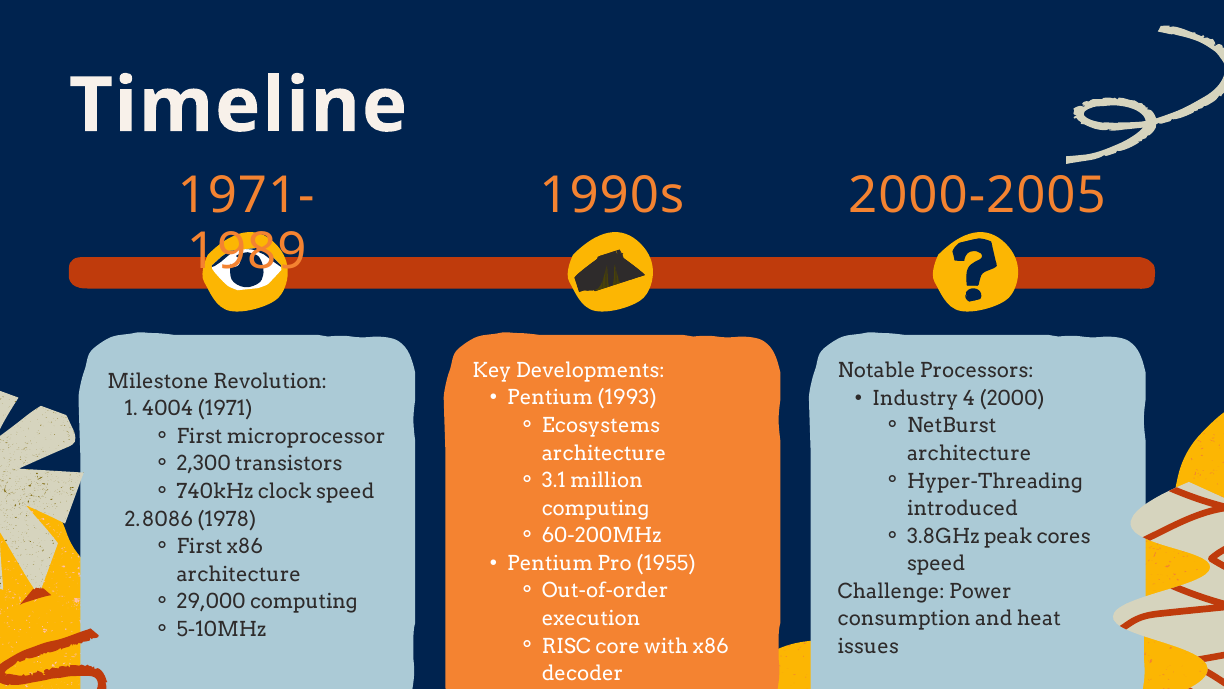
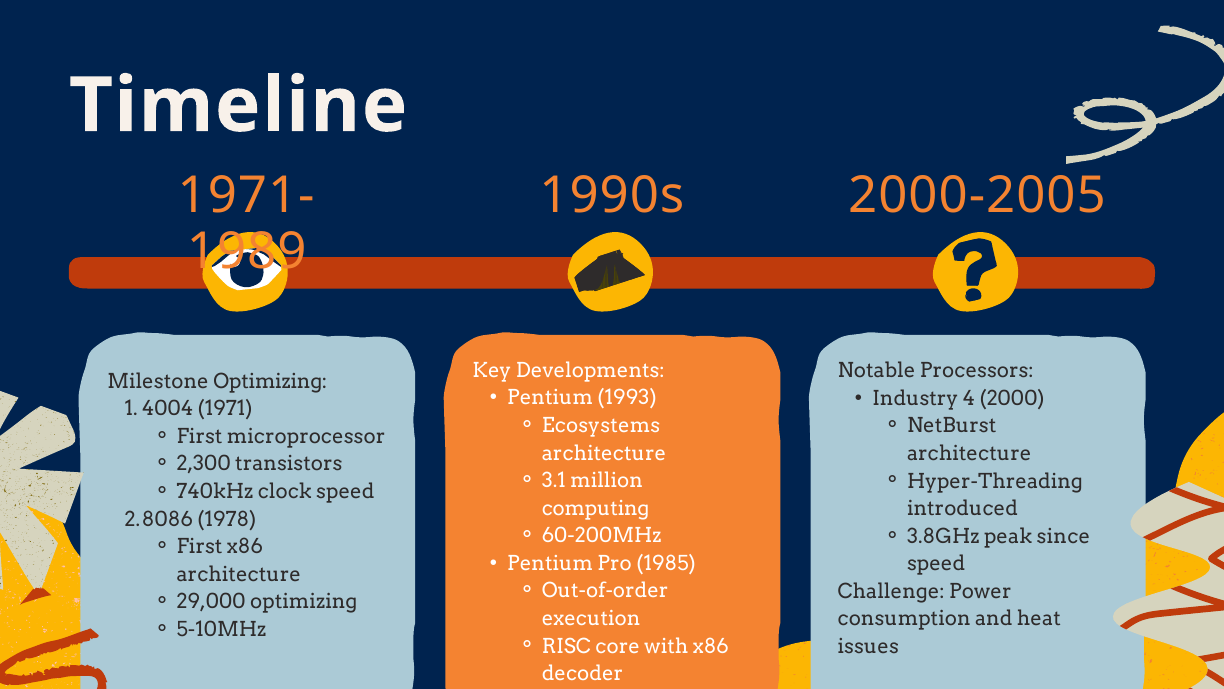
Milestone Revolution: Revolution -> Optimizing (270, 381)
cores: cores -> since (1063, 536)
1955: 1955 -> 1985 (666, 563)
29,000 computing: computing -> optimizing (304, 602)
